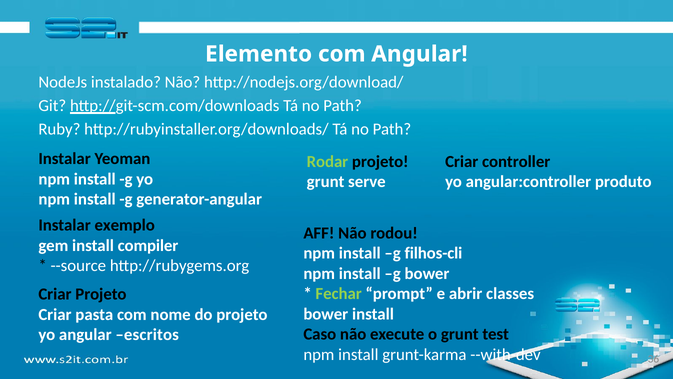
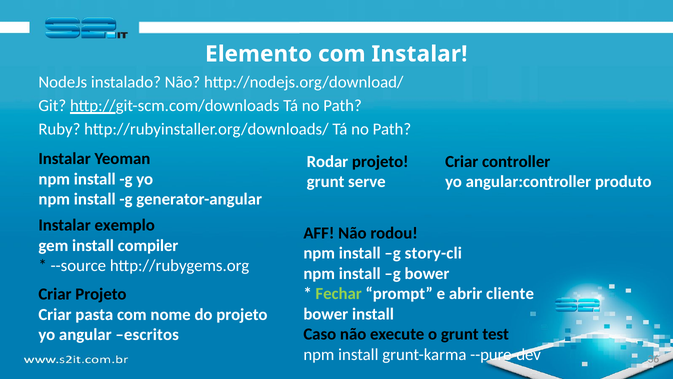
com Angular: Angular -> Instalar (419, 54)
Rodar colour: light green -> white (327, 161)
filhos-cli: filhos-cli -> story-cli (433, 253)
classes: classes -> cliente (510, 293)
--with-dev: --with-dev -> --pure-dev (506, 354)
